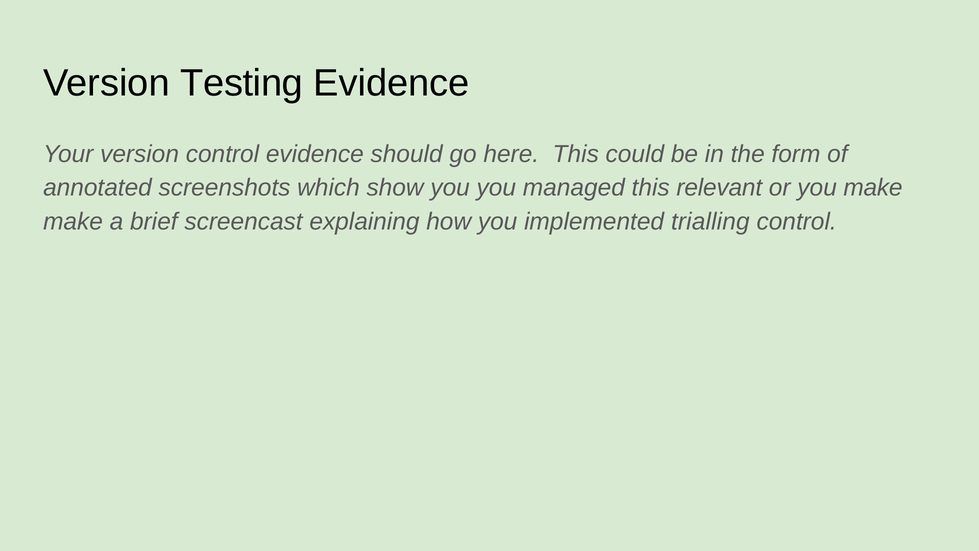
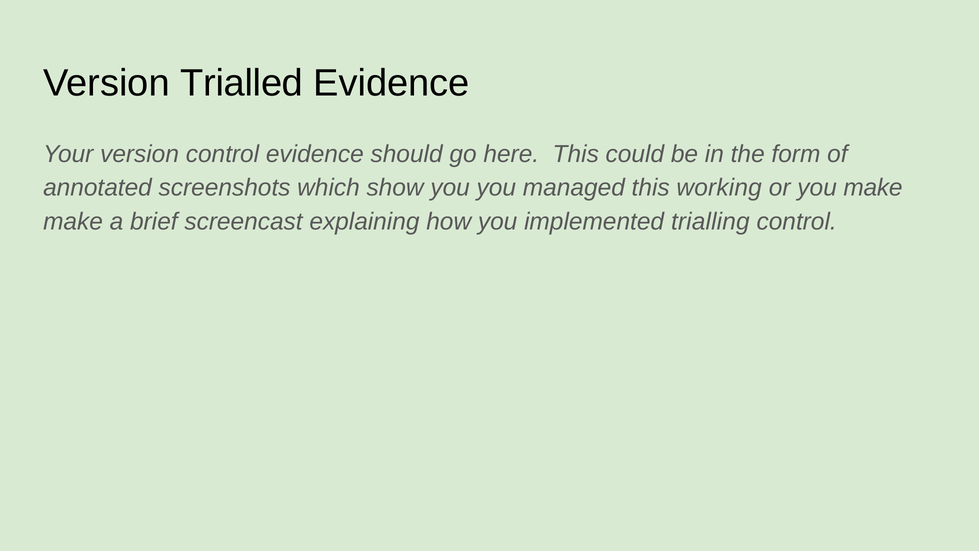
Testing: Testing -> Trialled (242, 83)
relevant: relevant -> working (719, 188)
